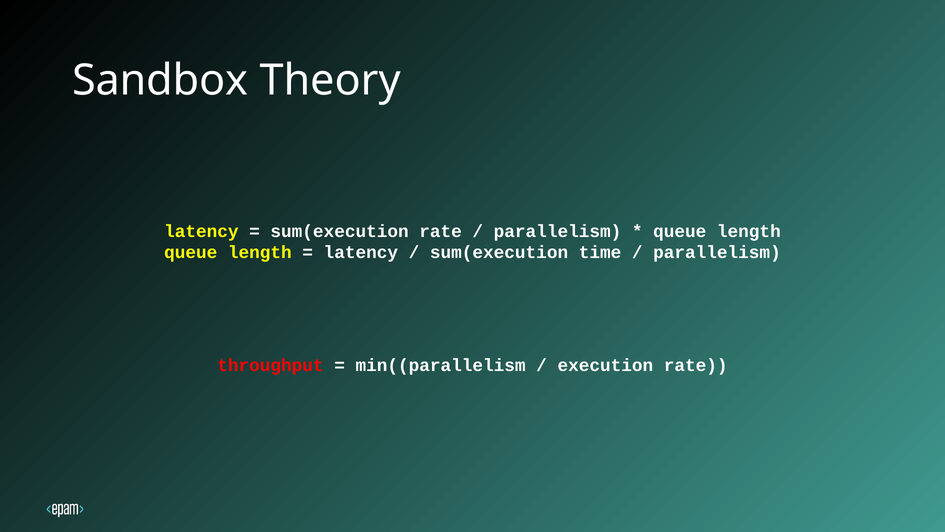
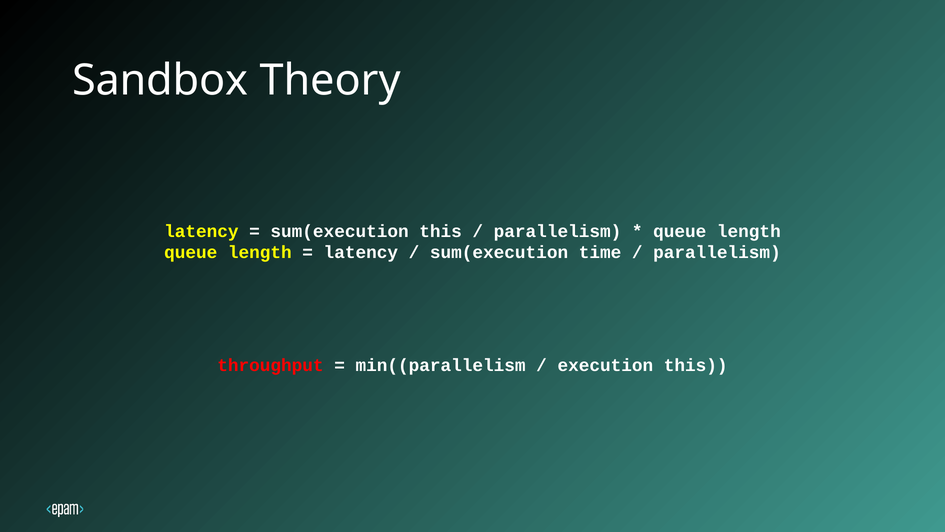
sum(execution rate: rate -> this (441, 231)
execution rate: rate -> this (696, 365)
